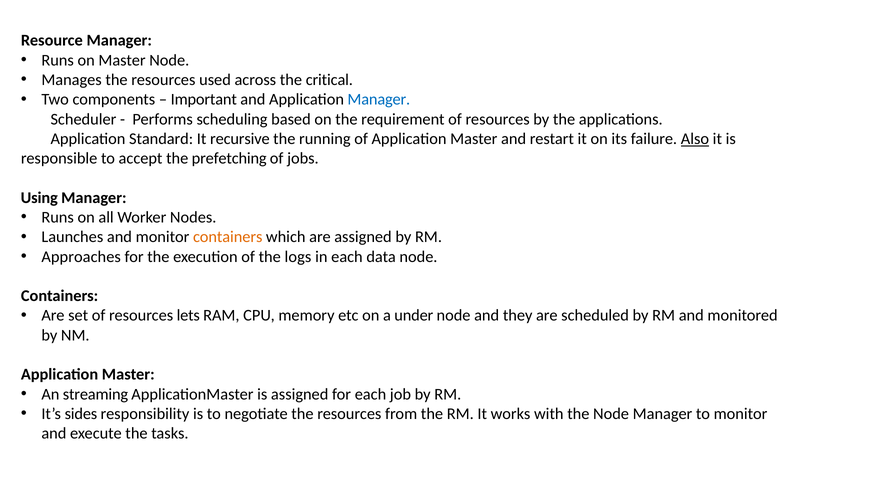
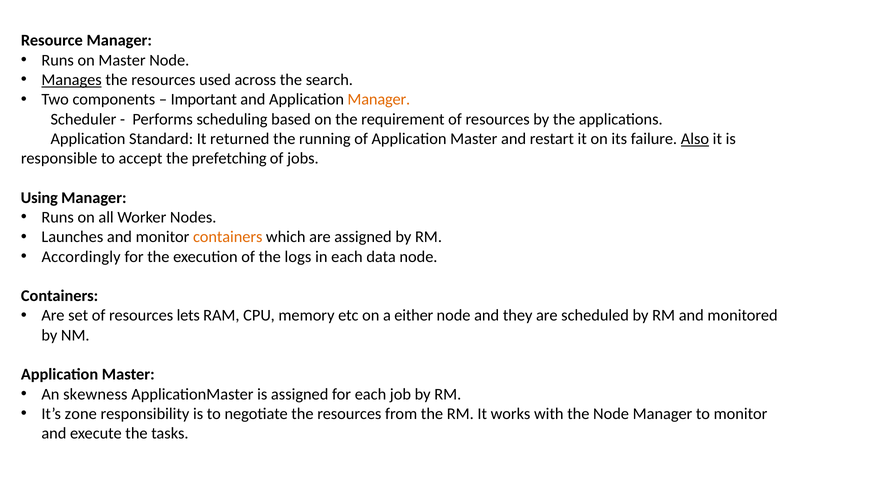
Manages underline: none -> present (72, 80)
critical: critical -> search (329, 80)
Manager colour: blue -> orange (379, 100)
recursive: recursive -> returned (240, 139)
Approaches: Approaches -> Accordingly (81, 257)
under: under -> either (414, 316)
streaming: streaming -> skewness (95, 394)
sides: sides -> zone (81, 414)
